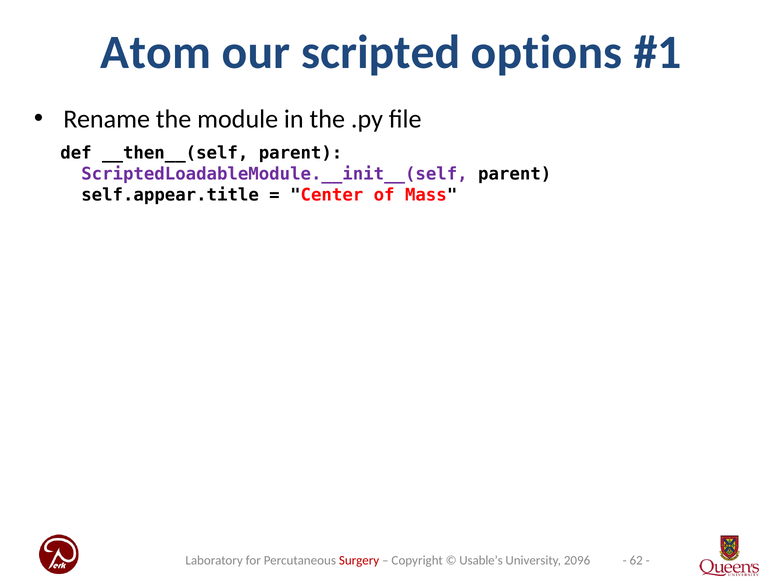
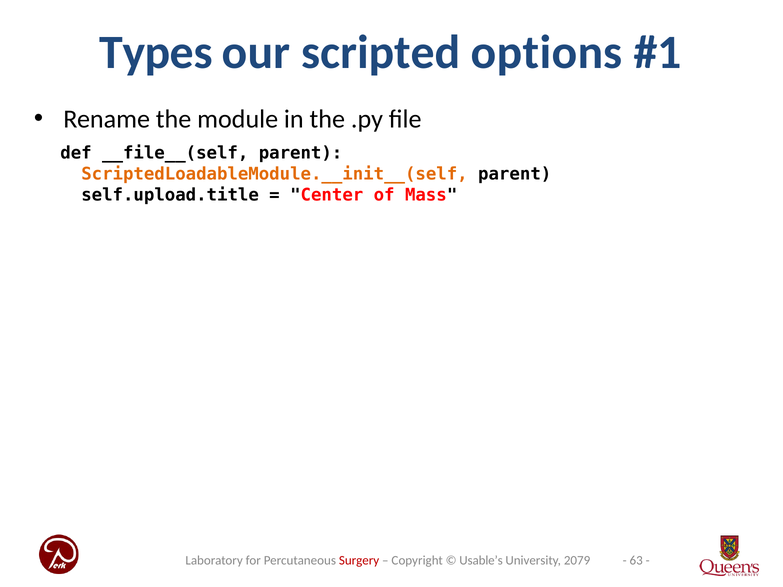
Atom: Atom -> Types (156, 52)
__then__(self: __then__(self -> __file__(self (175, 153)
ScriptedLoadableModule.__init__(self colour: purple -> orange (274, 174)
self.appear.title: self.appear.title -> self.upload.title (170, 195)
62: 62 -> 63 (636, 561)
2096: 2096 -> 2079 (577, 561)
